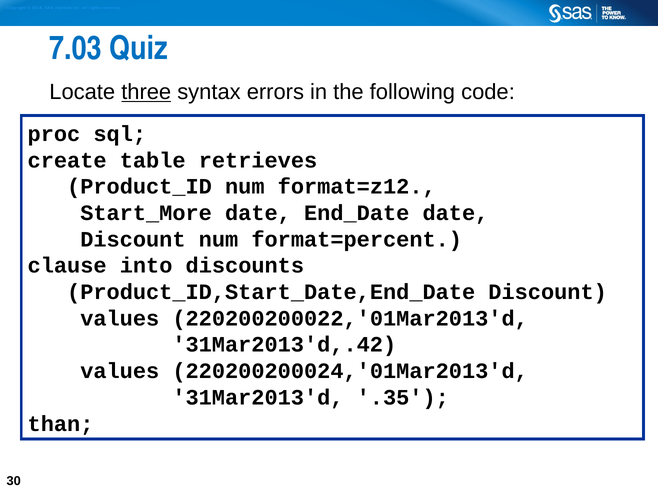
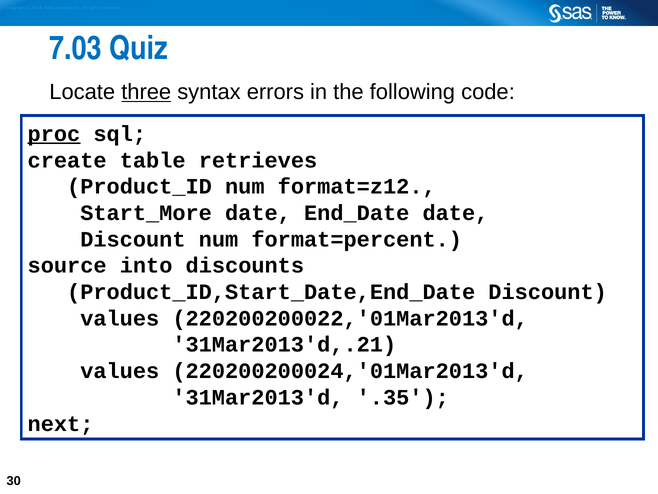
proc underline: none -> present (54, 134)
clause: clause -> source (67, 265)
31Mar2013'd,.42: 31Mar2013'd,.42 -> 31Mar2013'd,.21 (284, 344)
than: than -> next (61, 423)
